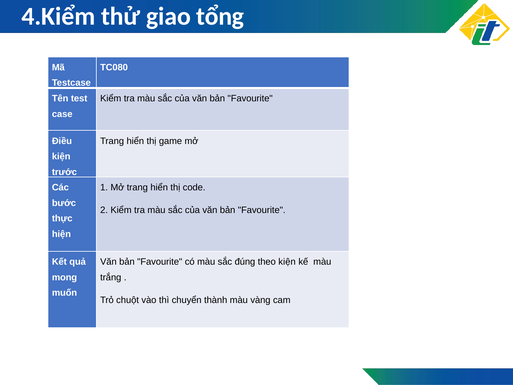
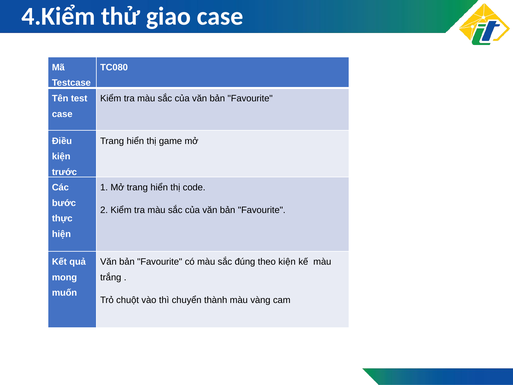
giao tổng: tổng -> case (220, 16)
